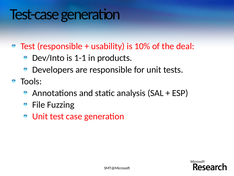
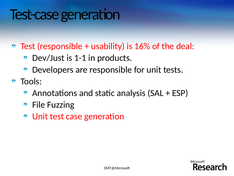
10%: 10% -> 16% (142, 46)
Dev/Into: Dev/Into -> Dev/Just (48, 58)
